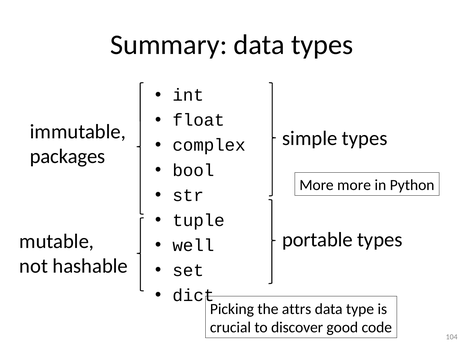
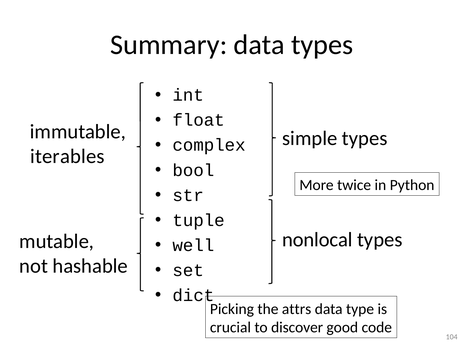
packages: packages -> iterables (67, 156)
More more: more -> twice (354, 185)
portable: portable -> nonlocal (317, 240)
